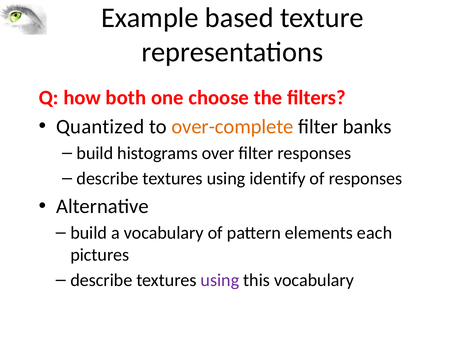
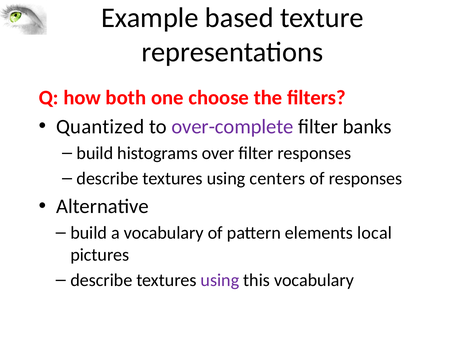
over-complete colour: orange -> purple (232, 126)
identify: identify -> centers (277, 179)
each: each -> local (375, 233)
